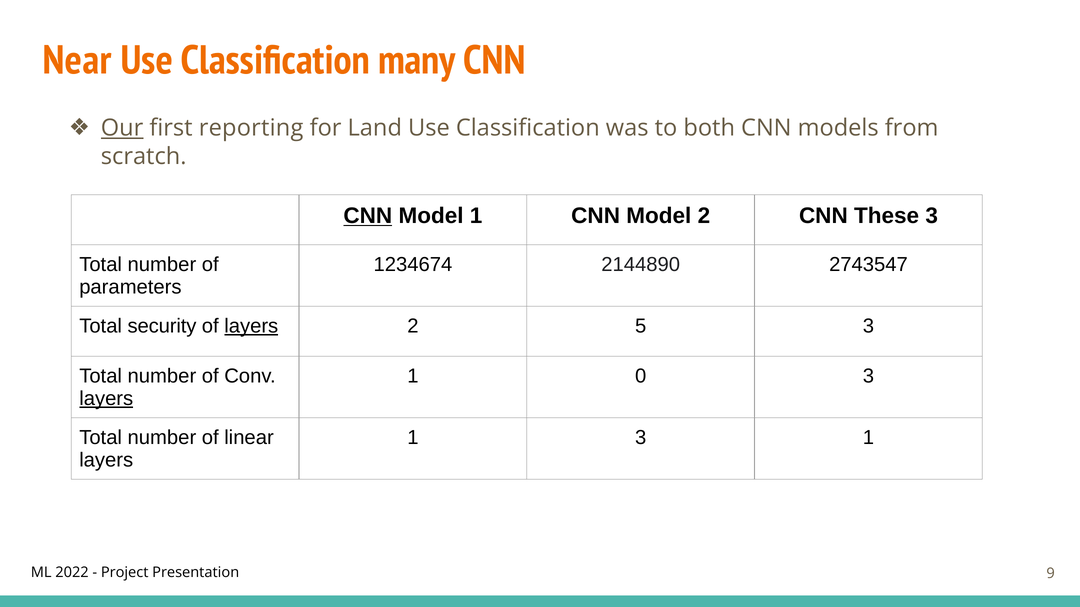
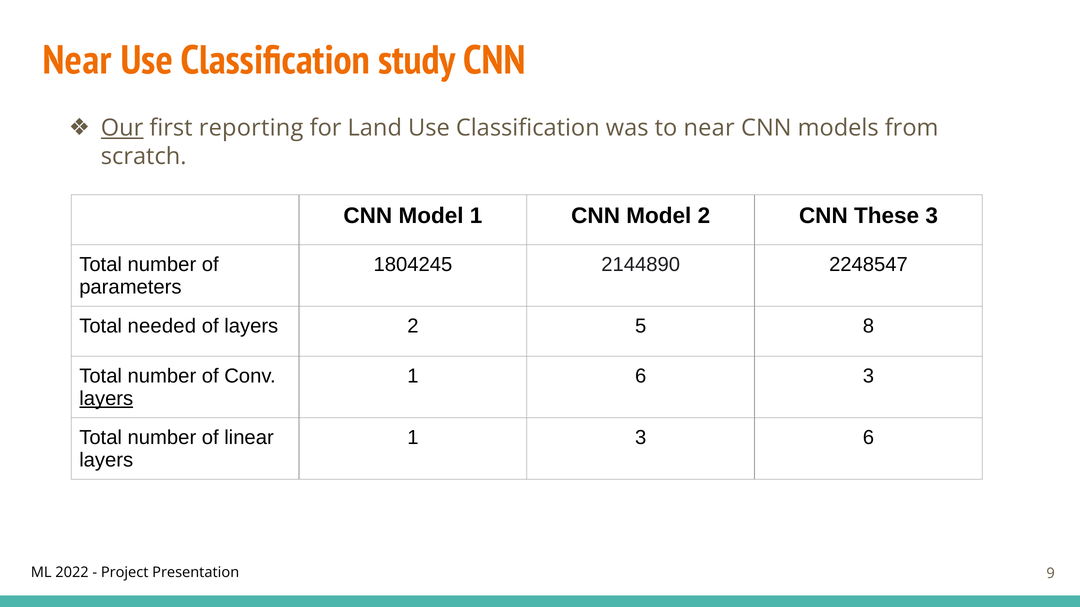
many: many -> study (417, 61)
to both: both -> near (709, 128)
CNN underline: present -> none (368, 216)
1234674: 1234674 -> 1804245 (413, 265)
2743547: 2743547 -> 2248547 (868, 265)
security: security -> needed (162, 326)
layers underline: present -> none (251, 326)
5 3: 3 -> 8 (868, 326)
1 0: 0 -> 6 (641, 376)
3 1: 1 -> 6 (868, 438)
